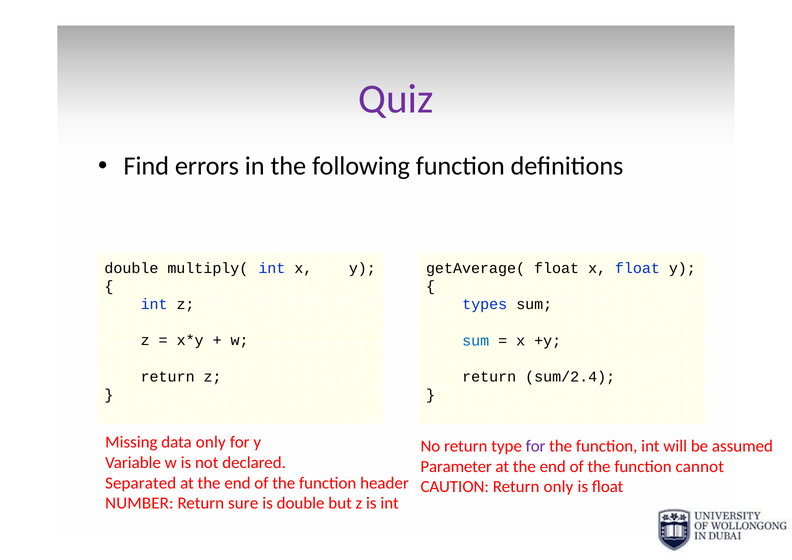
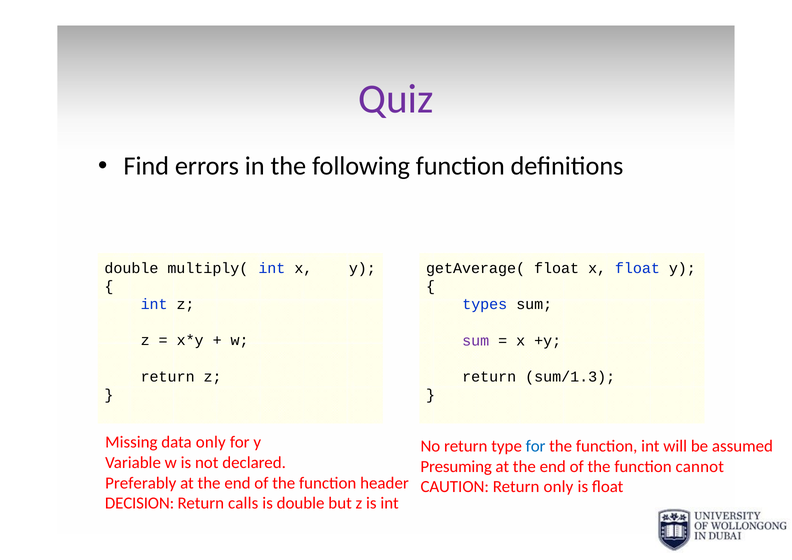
sum colour: blue -> purple (476, 341)
sum/2.4: sum/2.4 -> sum/1.3 (570, 377)
for colour: purple -> blue (536, 446)
Parameter: Parameter -> Presuming (456, 467)
Separated: Separated -> Preferably (141, 483)
NUMBER: NUMBER -> DECISION (140, 503)
sure: sure -> calls (243, 503)
